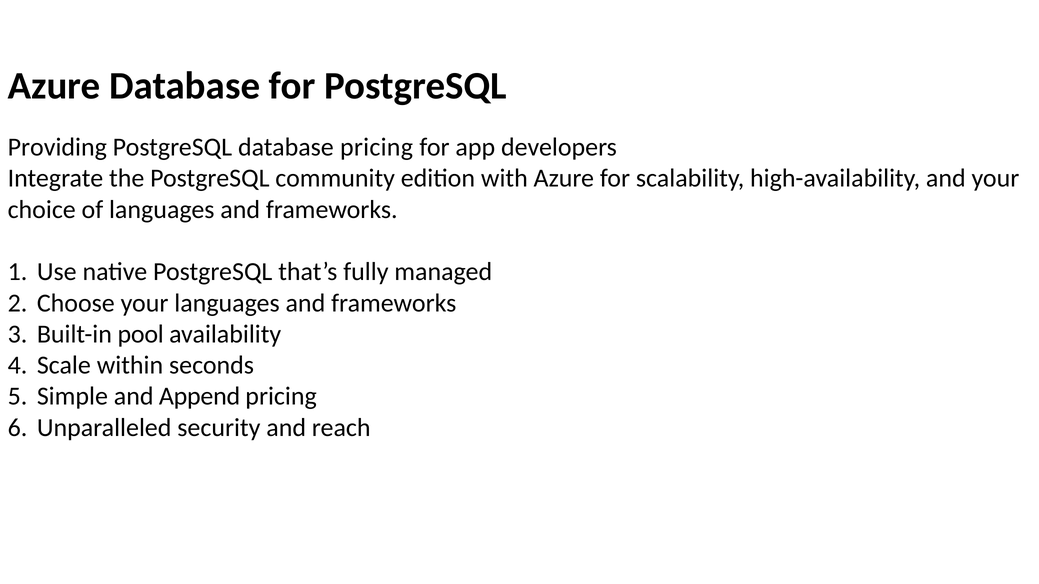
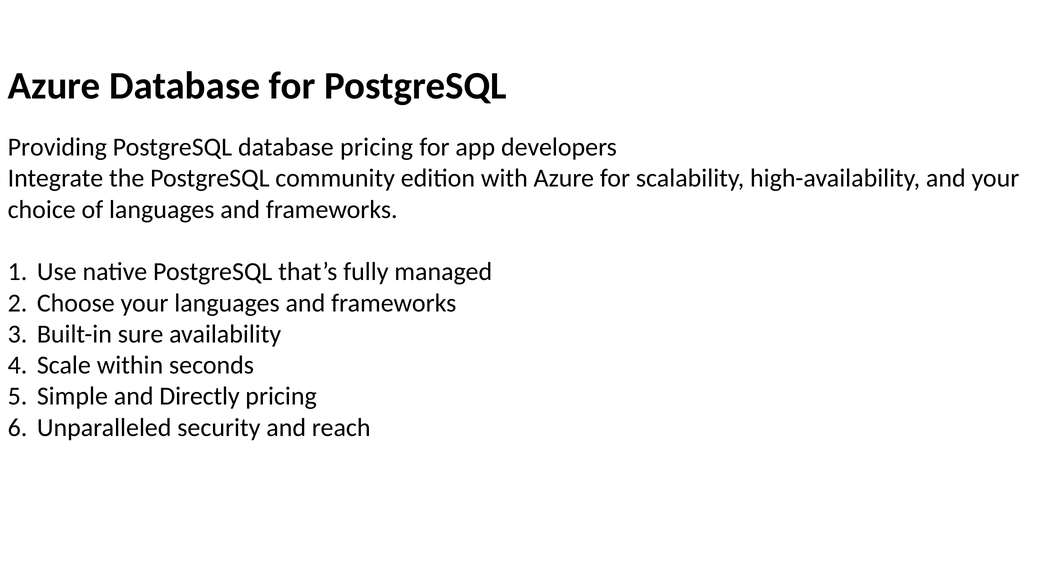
pool: pool -> sure (141, 334)
Append: Append -> Directly (199, 397)
